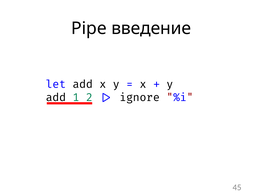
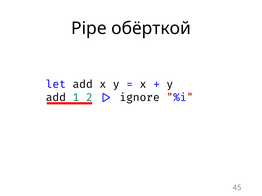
введение: введение -> обёрткой (151, 28)
